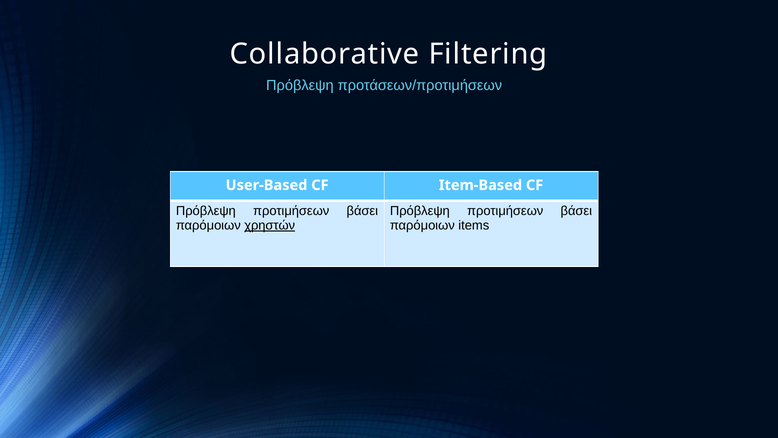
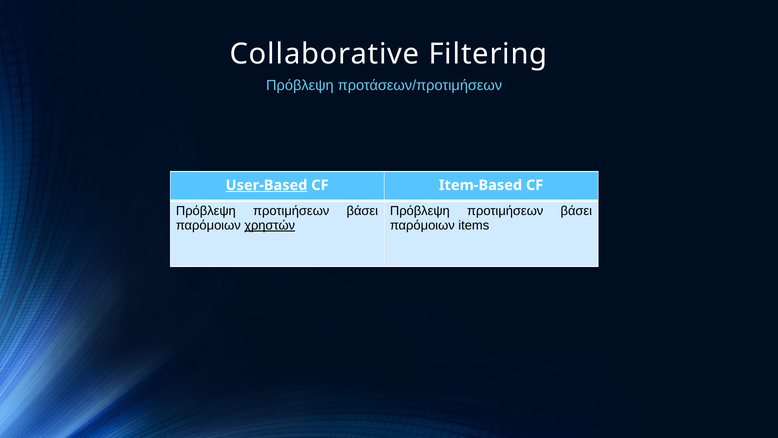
User-Based underline: none -> present (267, 185)
